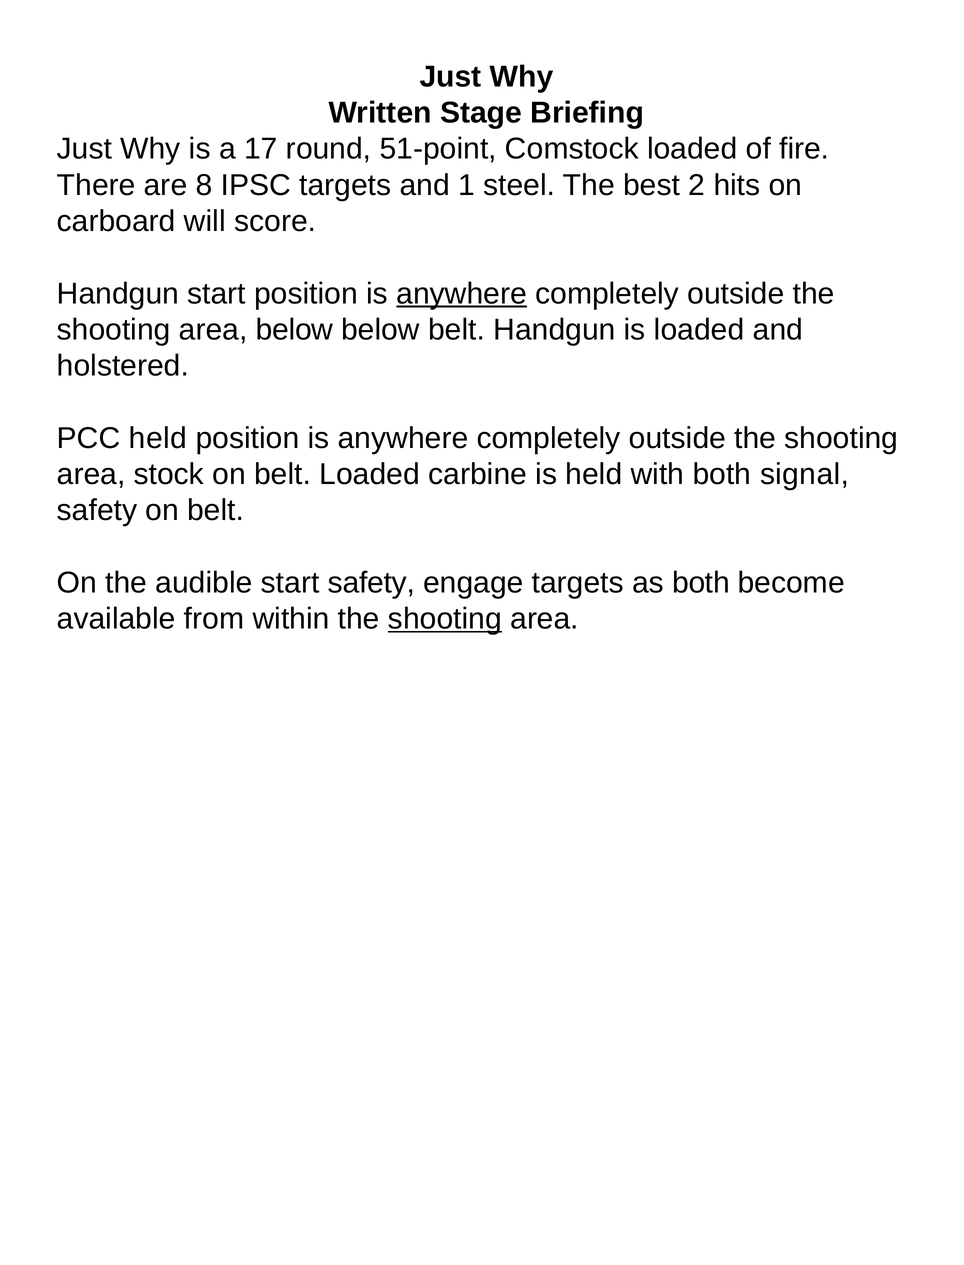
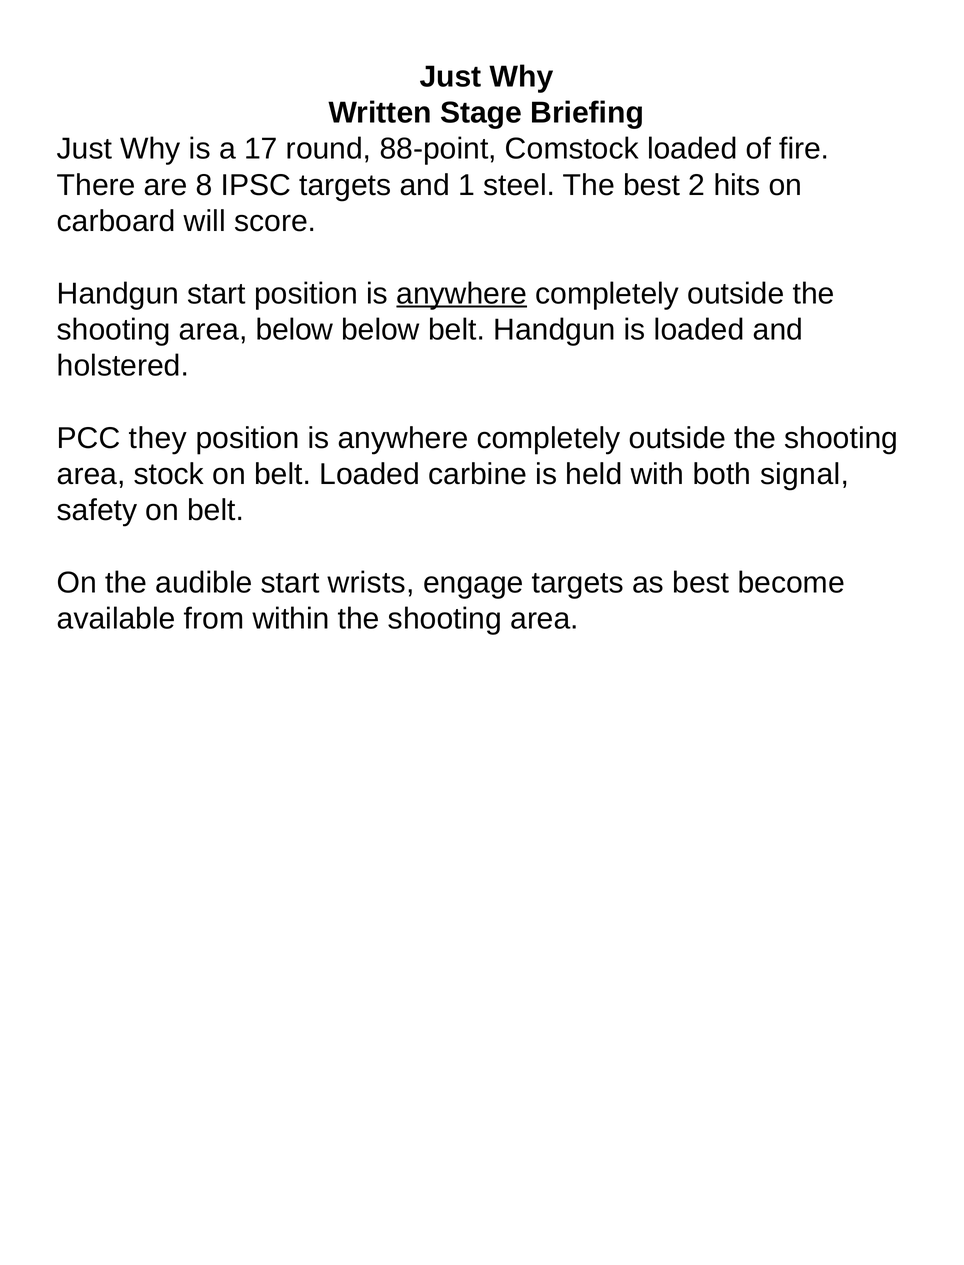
51-point: 51-point -> 88-point (438, 149)
PCC held: held -> they (158, 438)
start safety: safety -> wrists (371, 583)
as both: both -> best (701, 583)
shooting underline: present -> none (445, 619)
